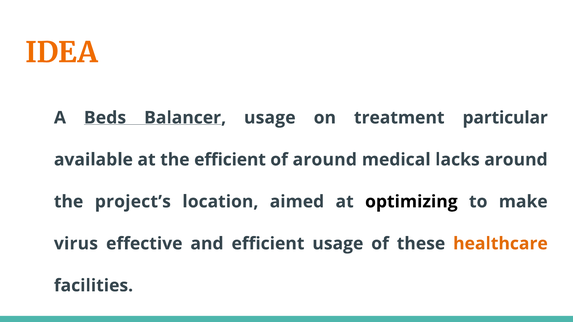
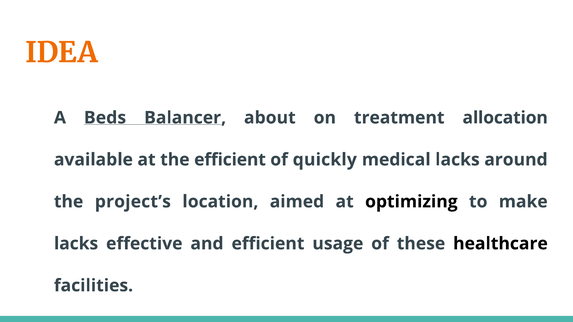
Balancer usage: usage -> about (270, 118)
particular: particular -> allocation (505, 118)
of around: around -> quickly (325, 160)
virus: virus -> lacks (76, 244)
healthcare colour: orange -> black (500, 244)
